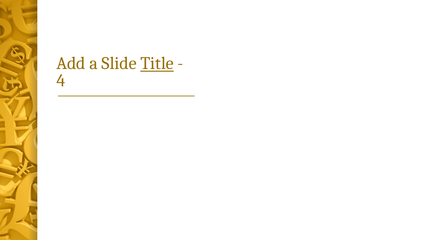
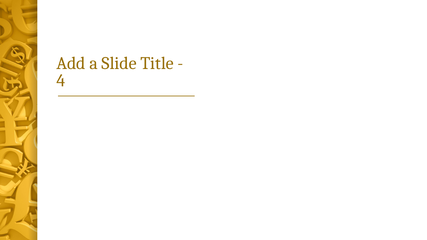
Title underline: present -> none (157, 64)
